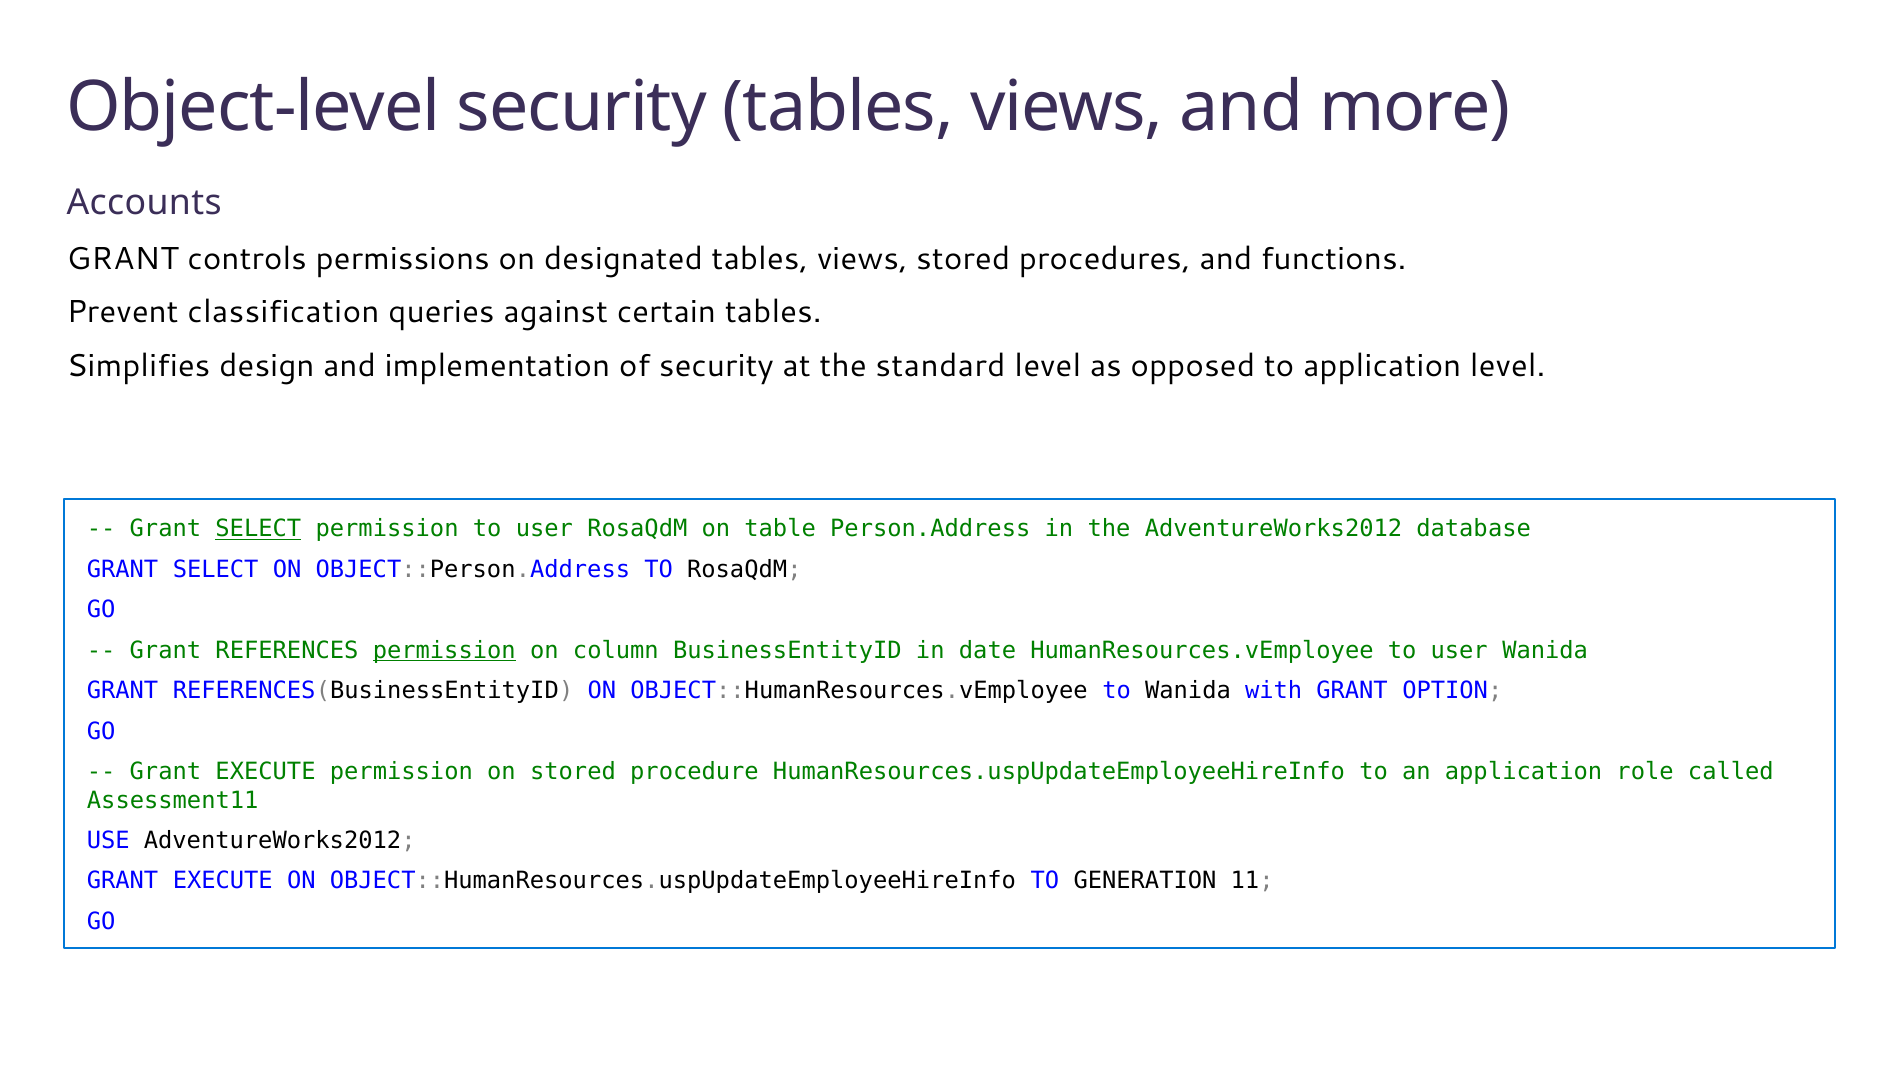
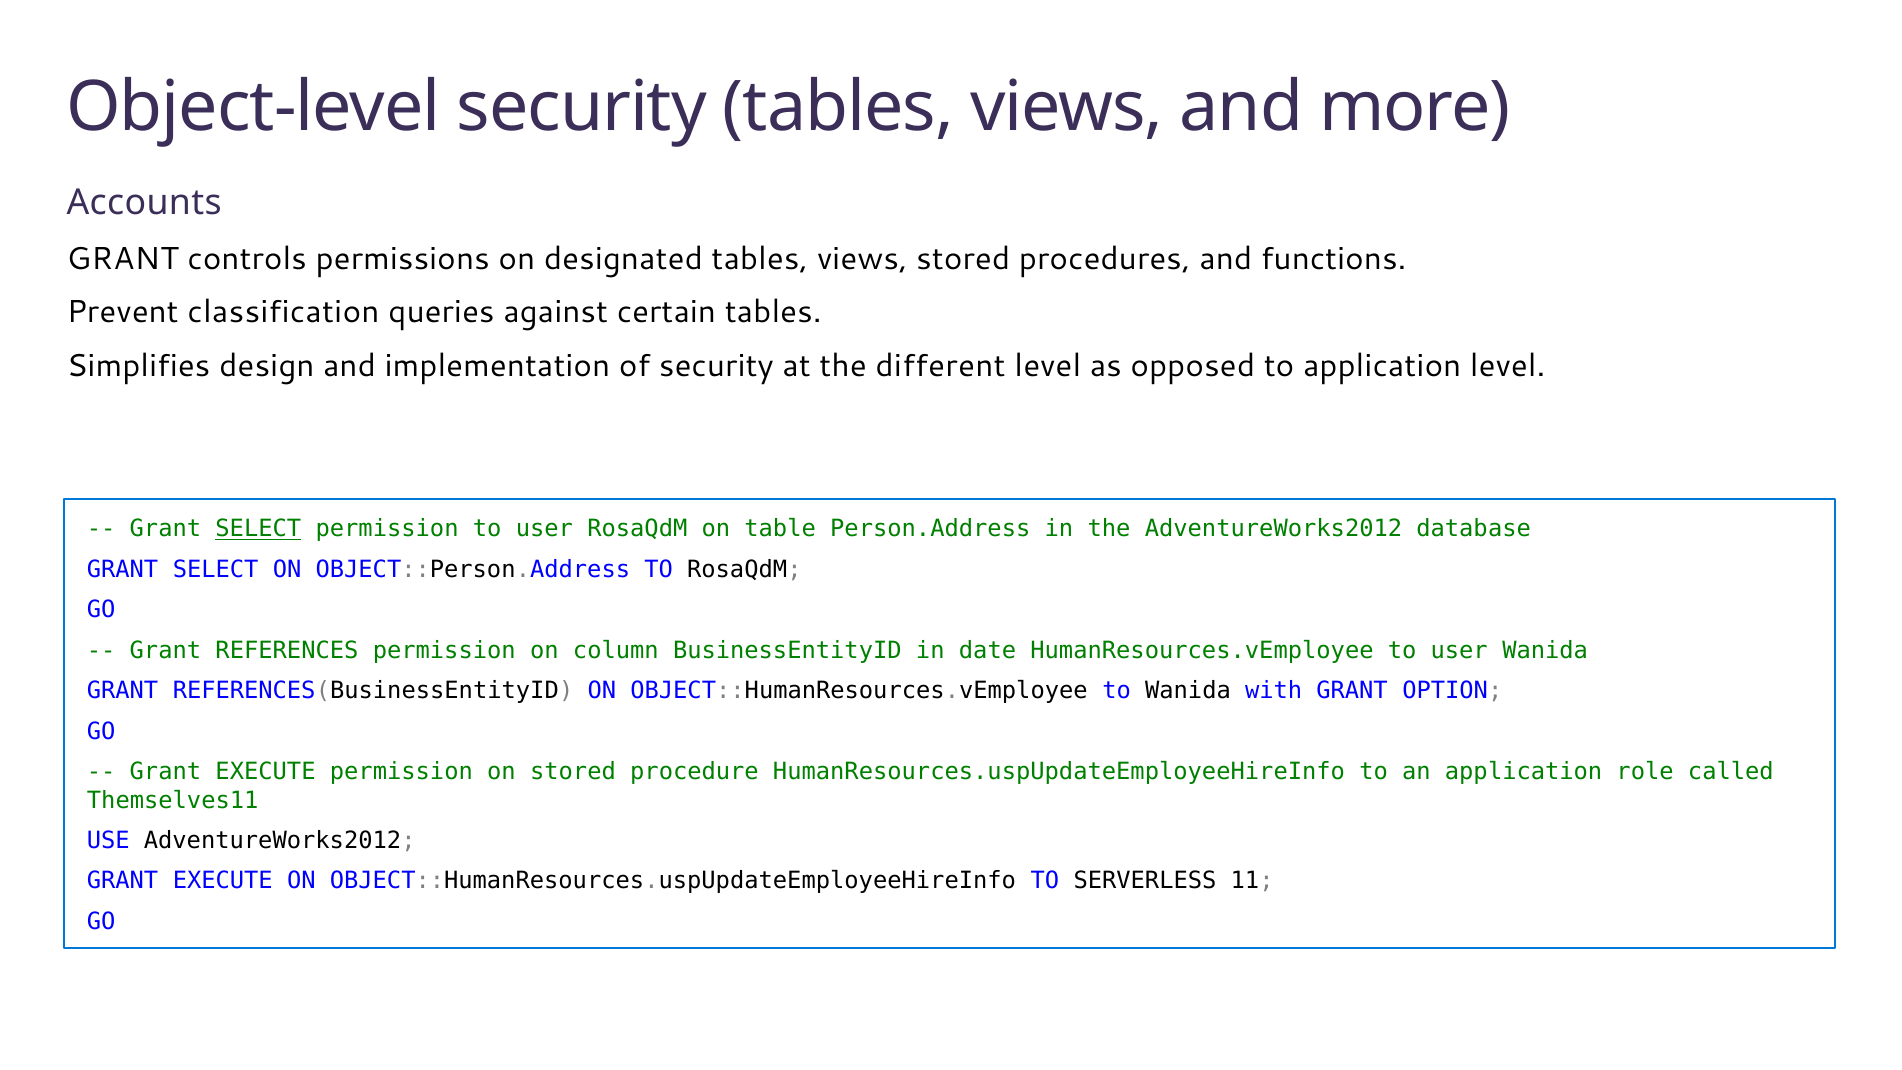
standard: standard -> different (941, 366)
permission underline: present -> none (444, 650)
Assessment11: Assessment11 -> Themselves11 (173, 800)
GENERATION: GENERATION -> SERVERLESS (1145, 881)
